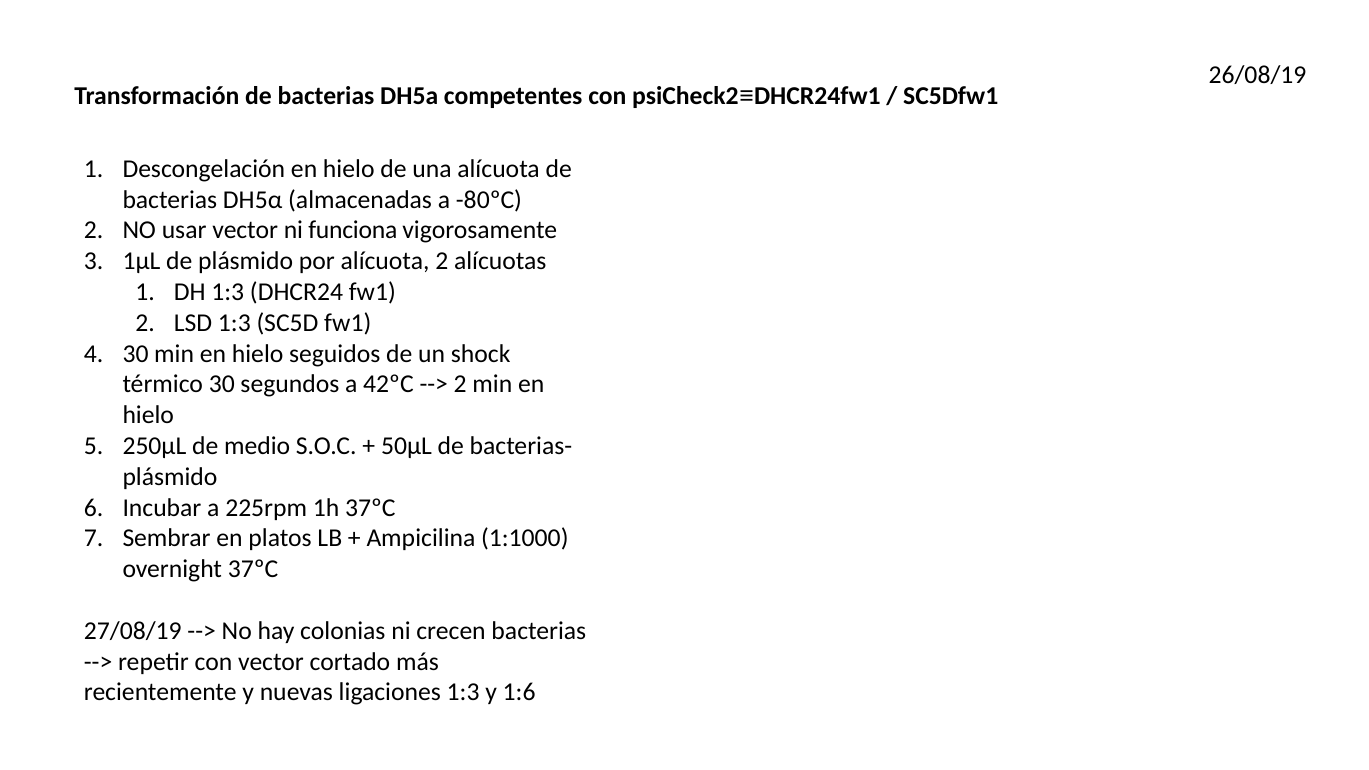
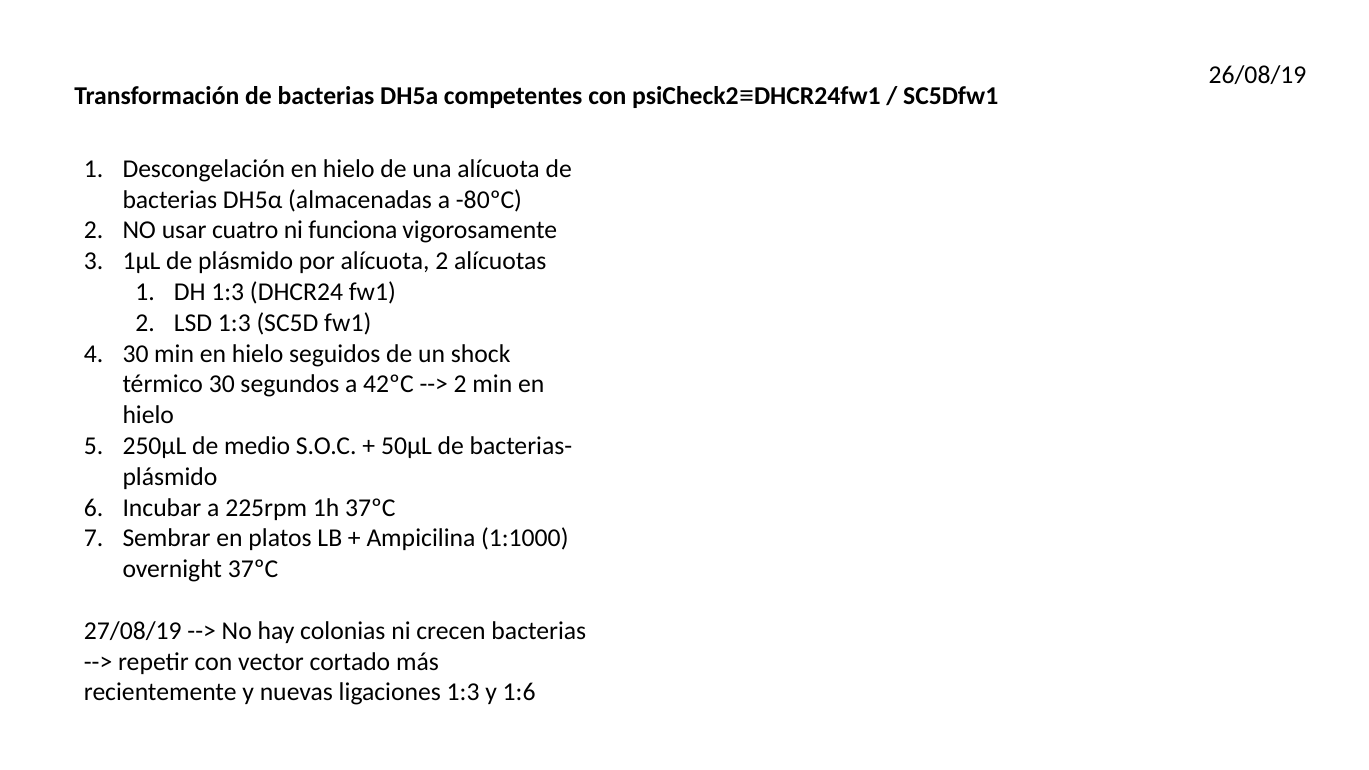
usar vector: vector -> cuatro (245, 230)
